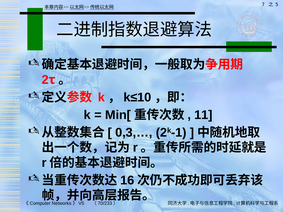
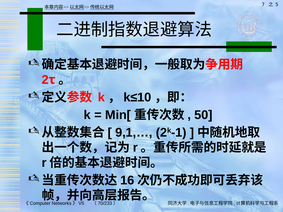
11: 11 -> 50 (203, 115)
0,3,…: 0,3,… -> 9,1,… (134, 133)
